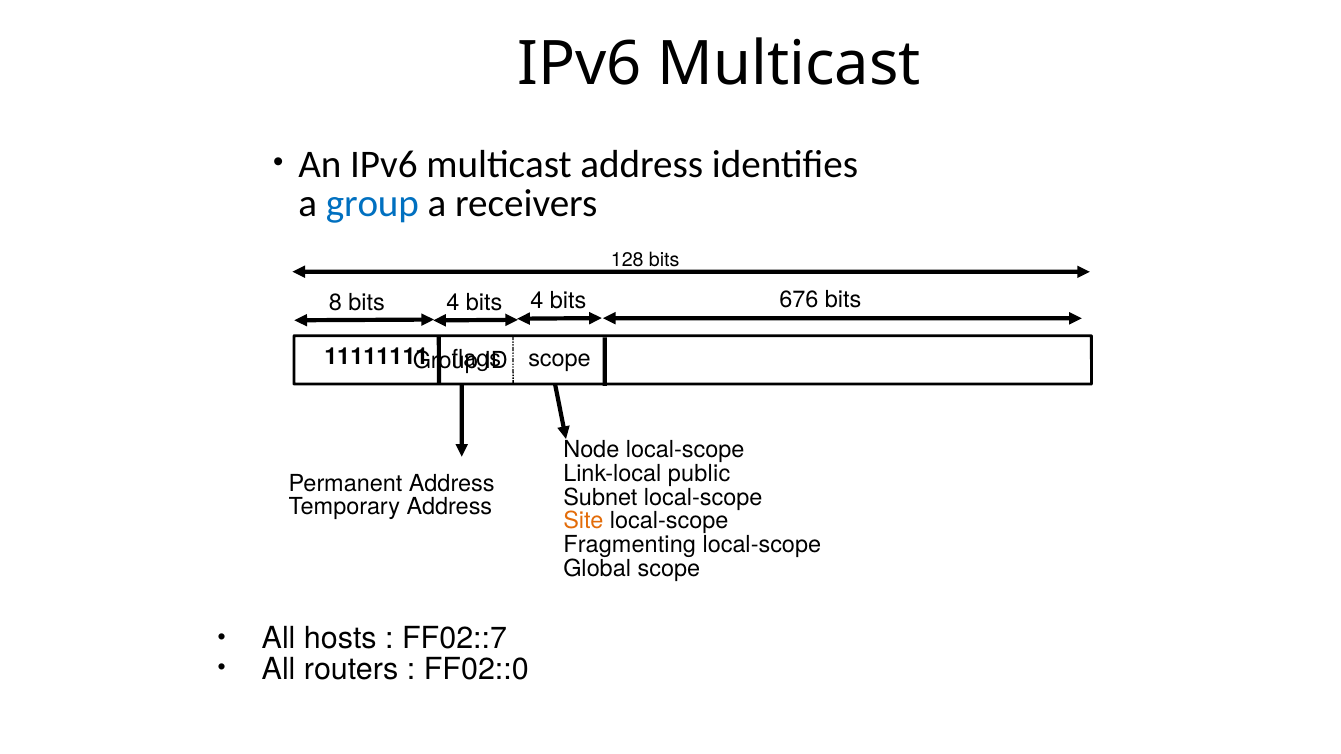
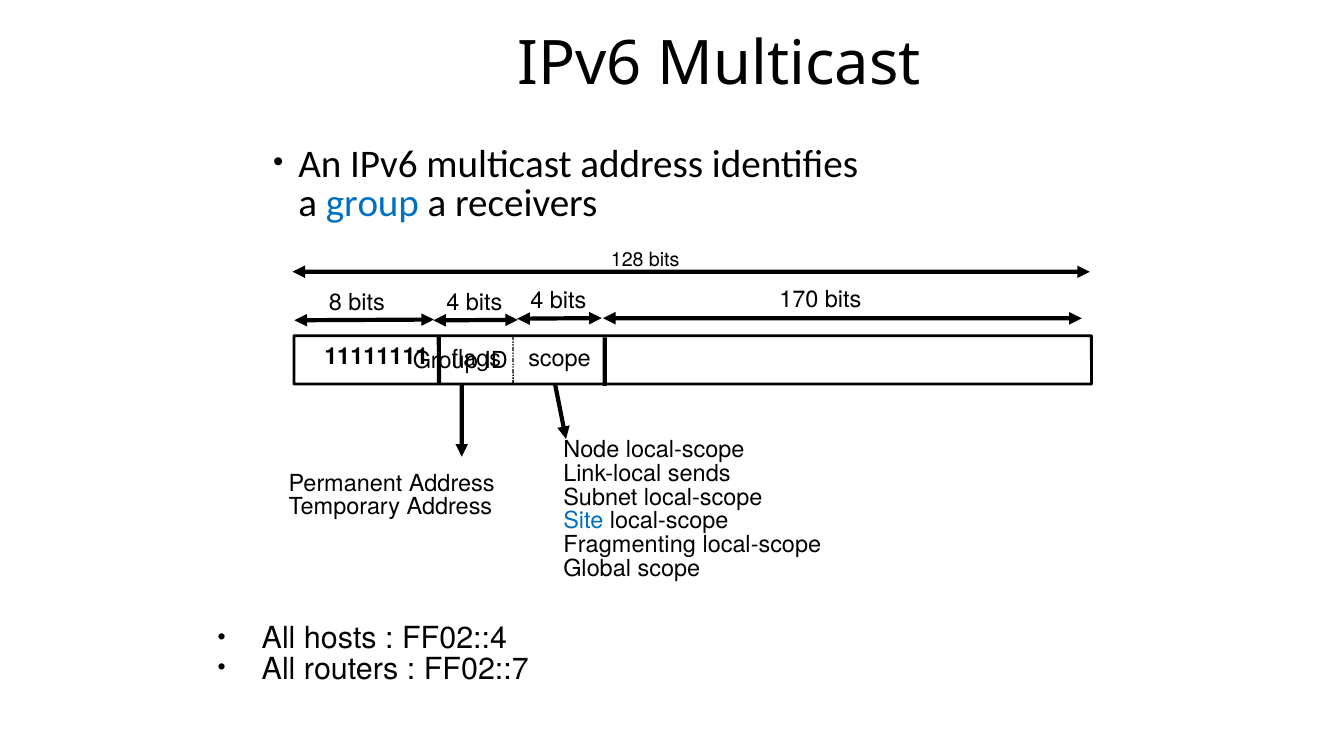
676: 676 -> 170 (799, 300)
public: public -> sends (699, 474)
Site colour: orange -> blue (583, 521)
FF02::7: FF02::7 -> FF02::4 (455, 639)
FF02::0: FF02::0 -> FF02::7 (476, 669)
